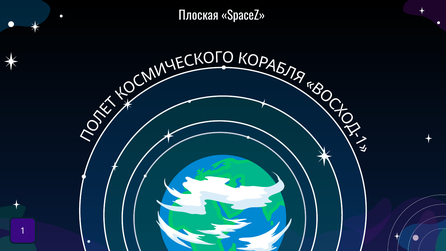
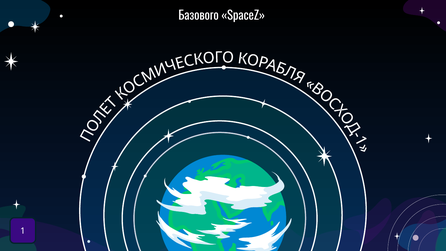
Плоская: Плоская -> Базового (199, 16)
